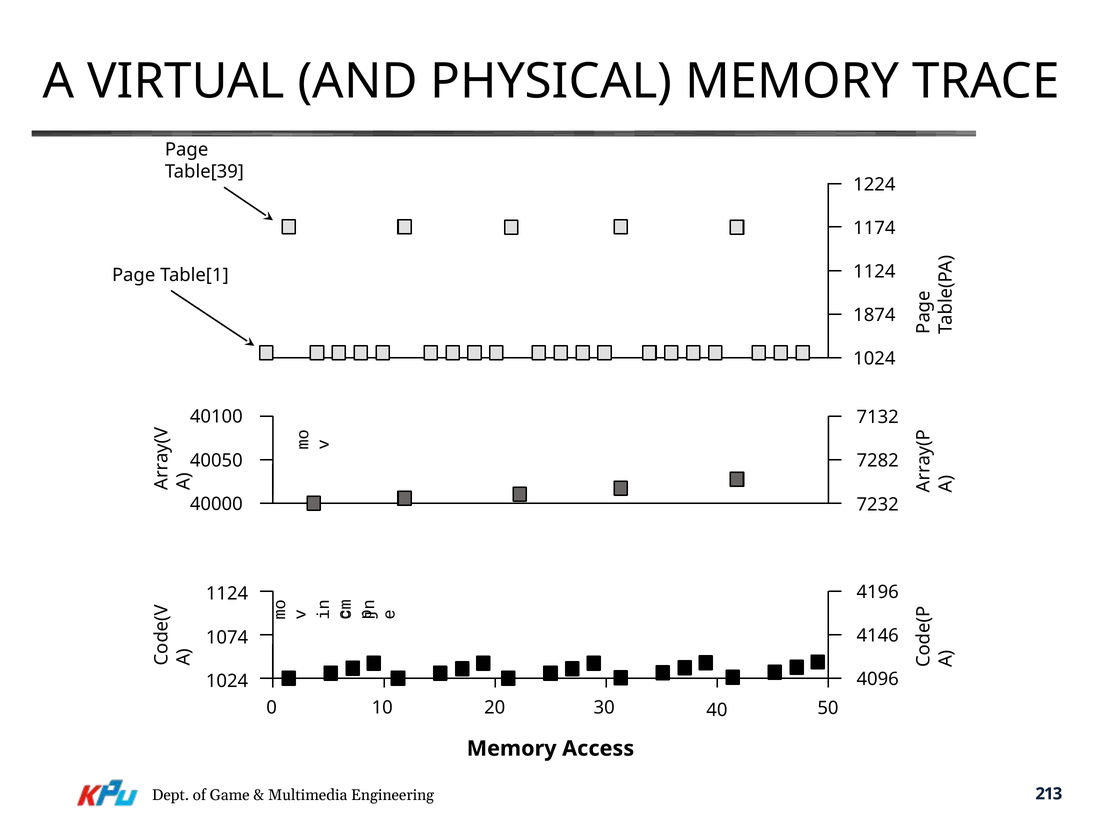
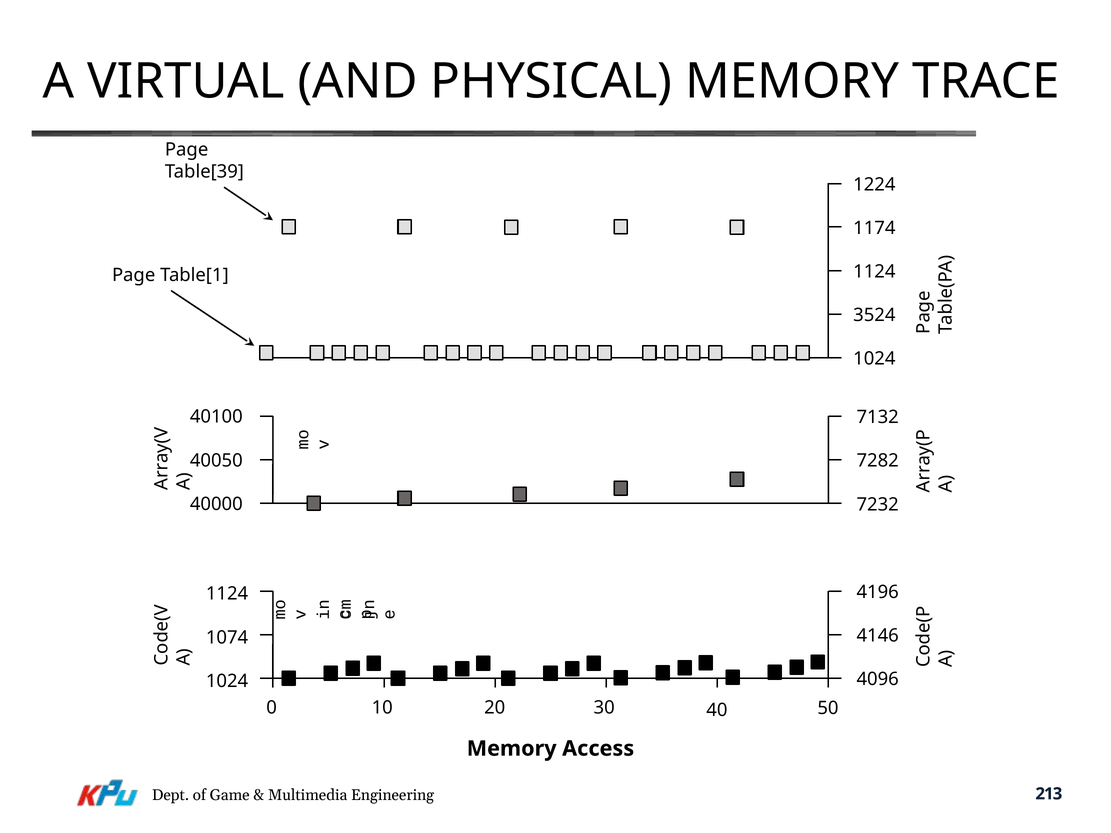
1874: 1874 -> 3524 (874, 315)
